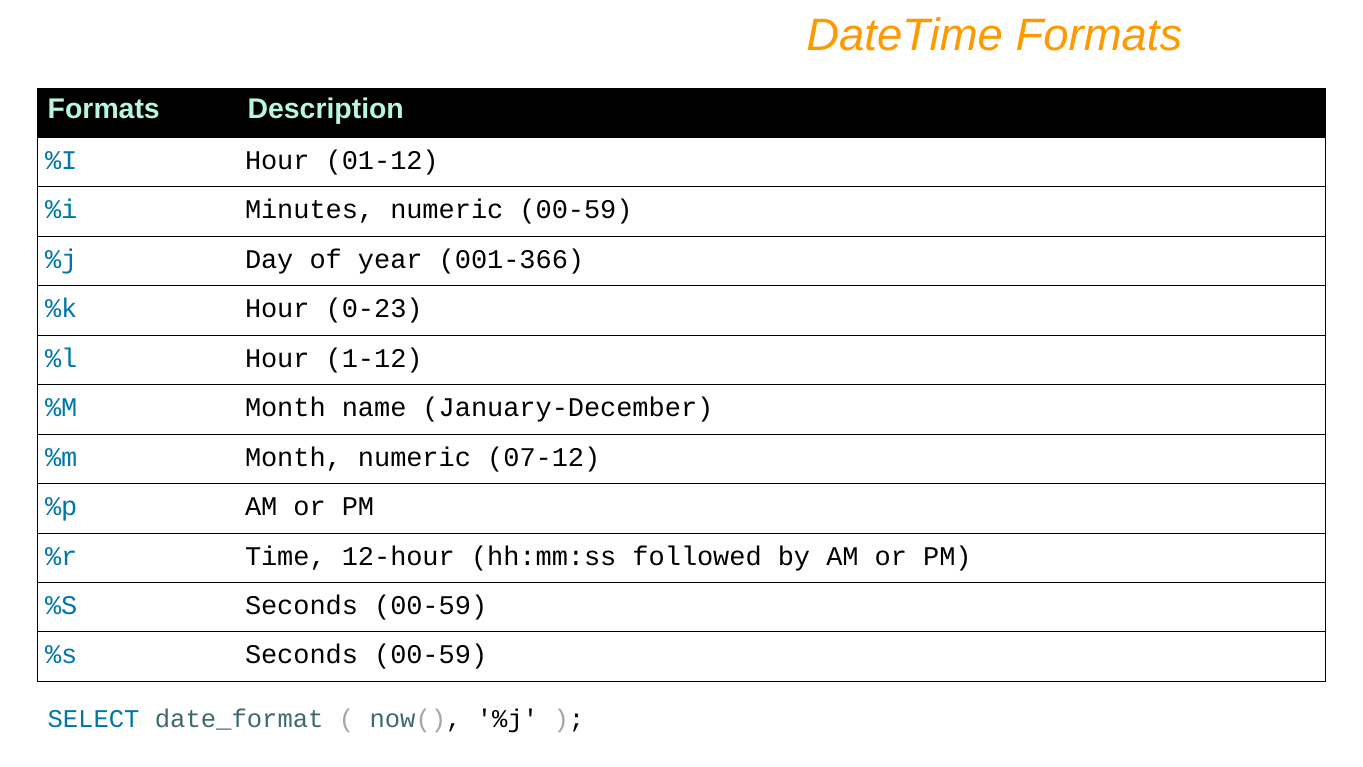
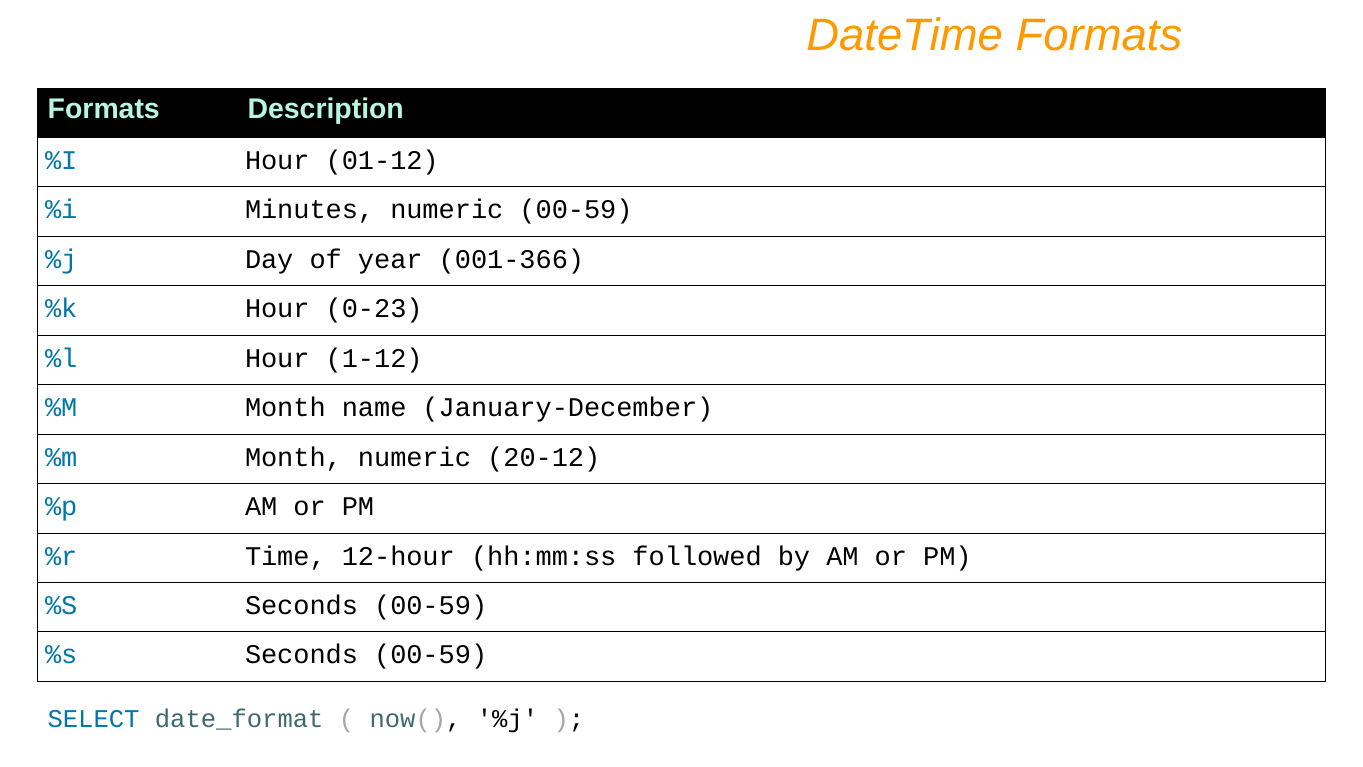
07-12: 07-12 -> 20-12 (544, 457)
